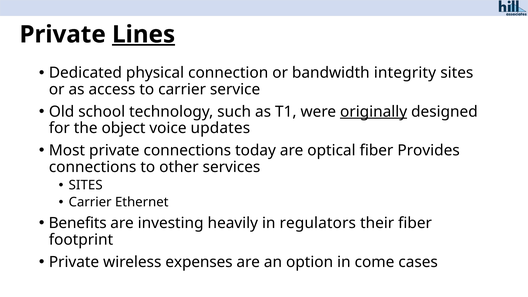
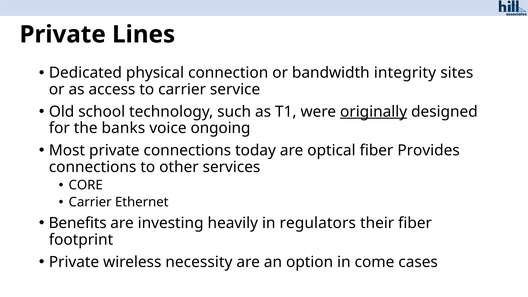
Lines underline: present -> none (144, 34)
object: object -> banks (123, 128)
updates: updates -> ongoing (220, 128)
SITES: SITES -> CORE (86, 185)
expenses: expenses -> necessity (199, 262)
